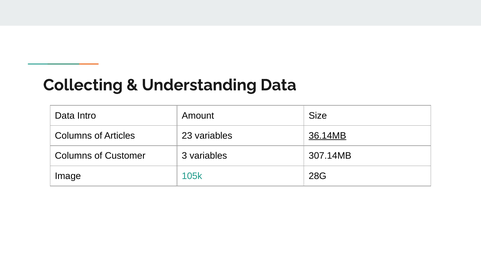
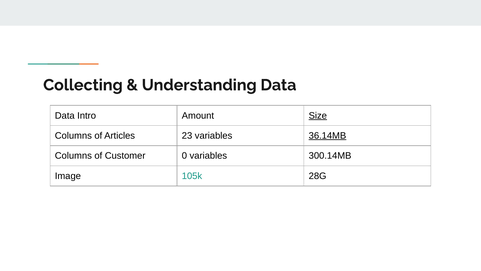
Size underline: none -> present (318, 115)
3: 3 -> 0 (184, 156)
307.14MB: 307.14MB -> 300.14MB (330, 156)
